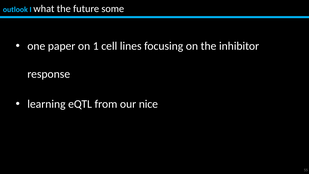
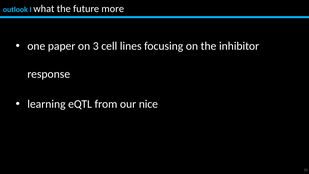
some: some -> more (113, 9)
1: 1 -> 3 (96, 46)
